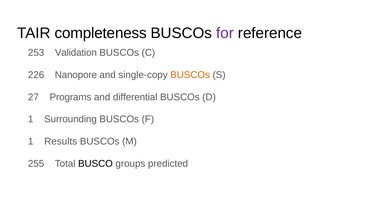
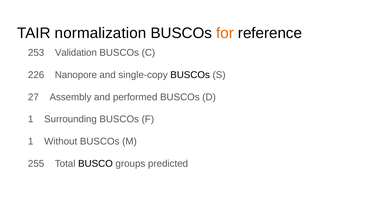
completeness: completeness -> normalization (101, 33)
for colour: purple -> orange (225, 33)
BUSCOs colour: orange -> black (190, 75)
Programs: Programs -> Assembly (70, 97)
differential: differential -> performed (135, 97)
Results: Results -> Without (61, 141)
